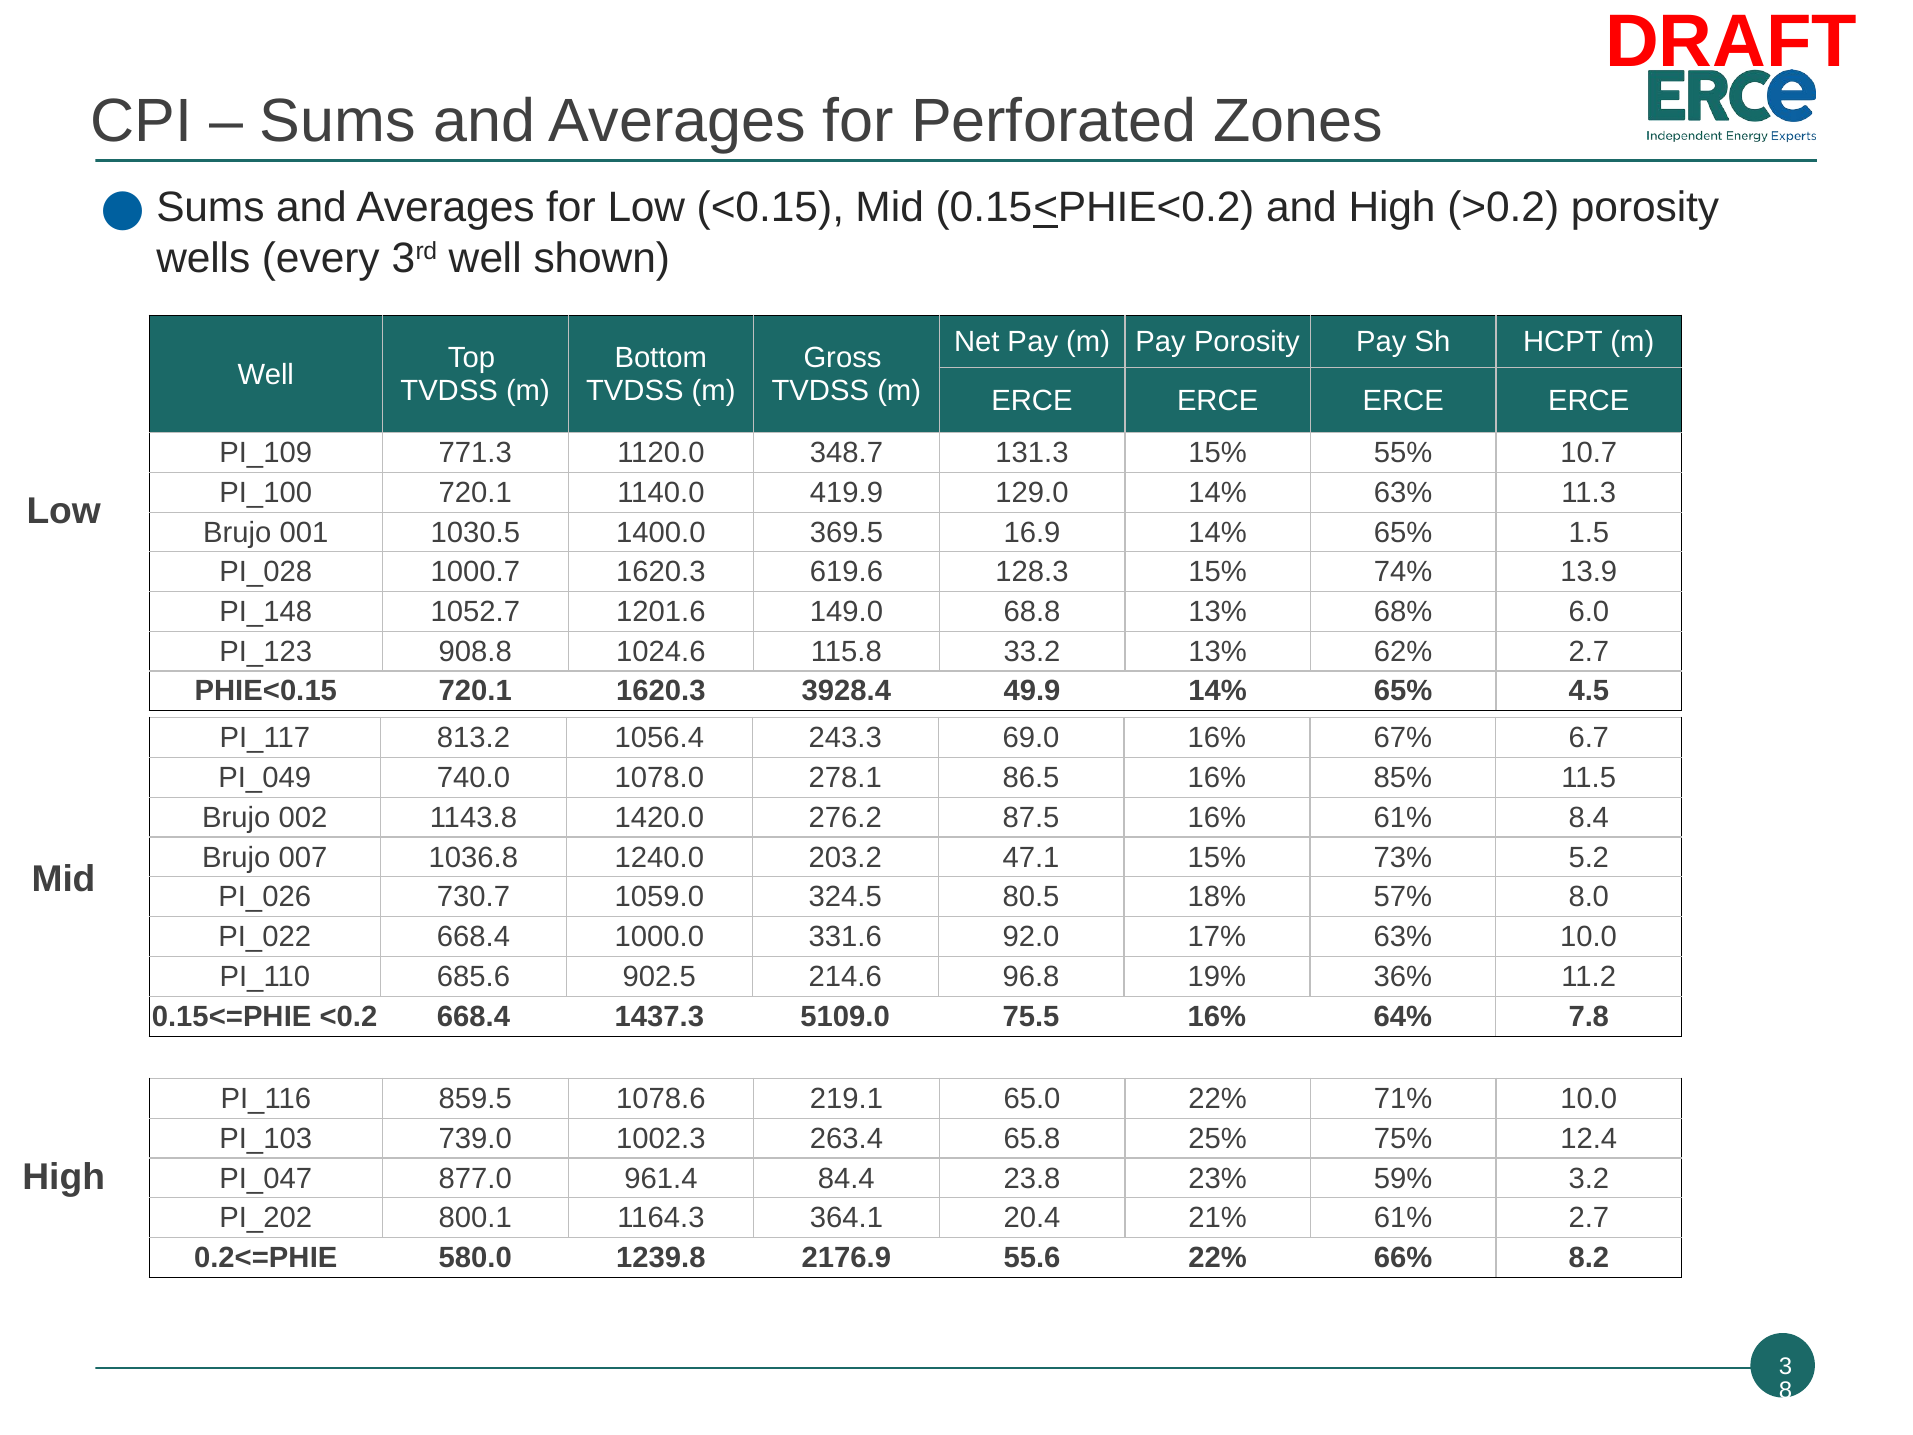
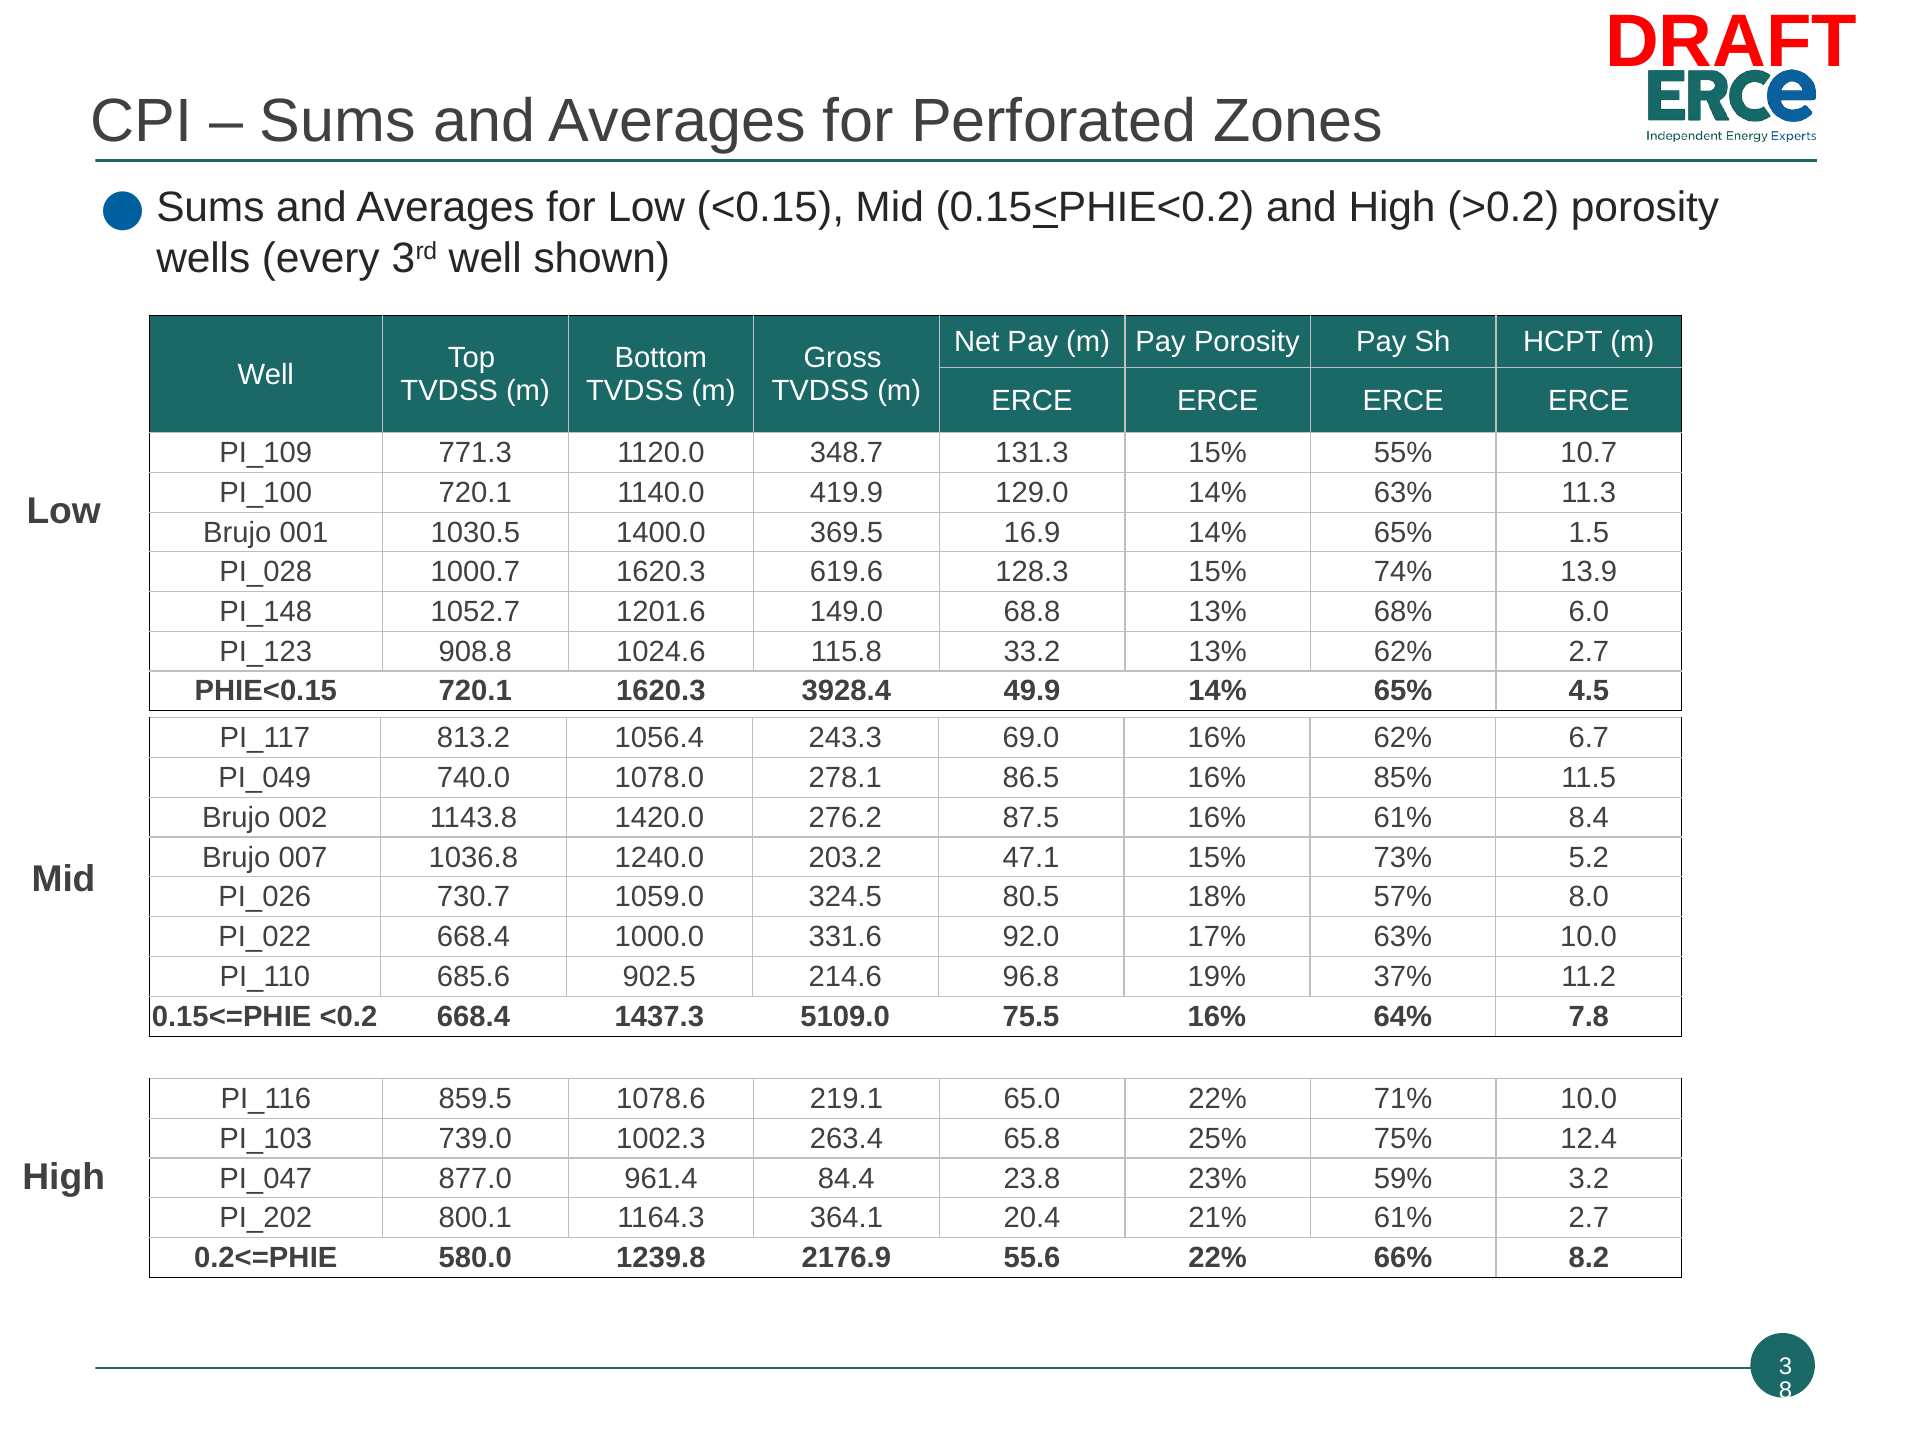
16% 67%: 67% -> 62% (1403, 738)
36%: 36% -> 37% (1403, 977)
